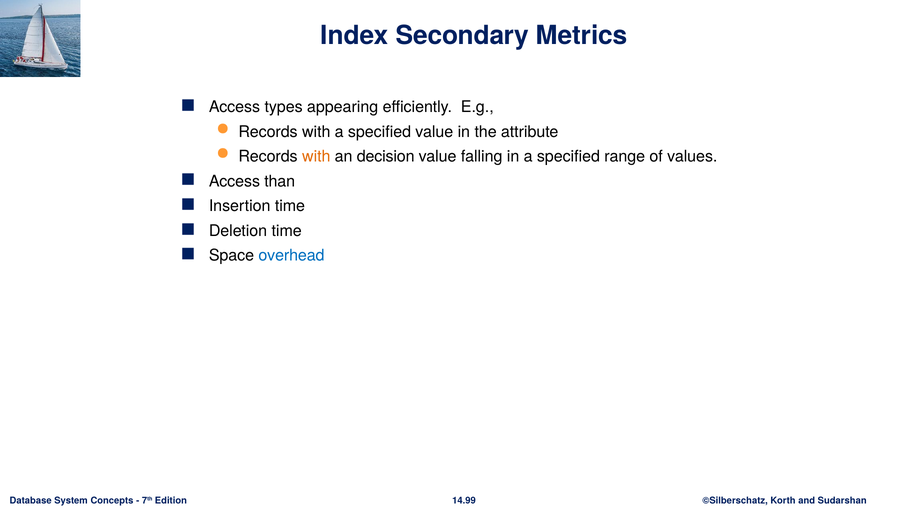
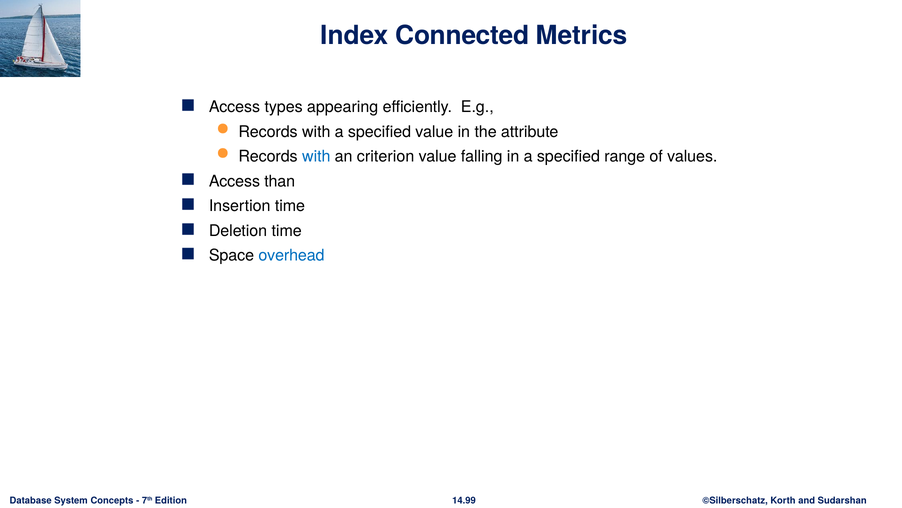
Secondary: Secondary -> Connected (462, 35)
with colour: orange -> blue (316, 156)
decision: decision -> criterion (386, 156)
